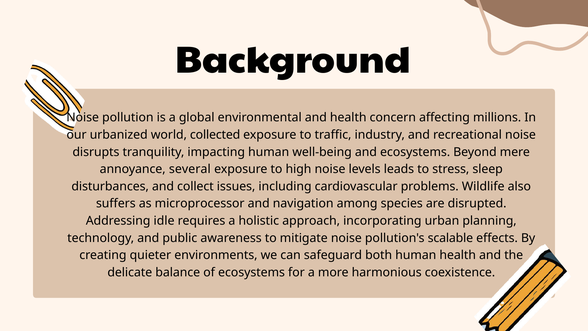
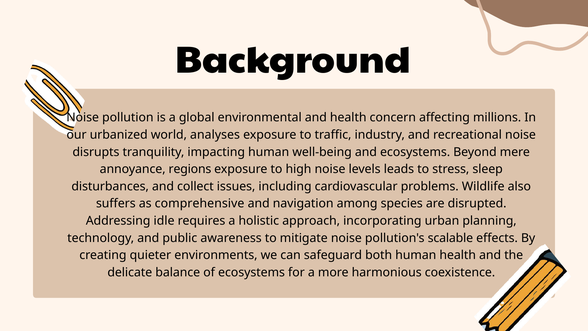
collected: collected -> analyses (215, 135)
several: several -> regions (190, 169)
microprocessor: microprocessor -> comprehensive (200, 203)
